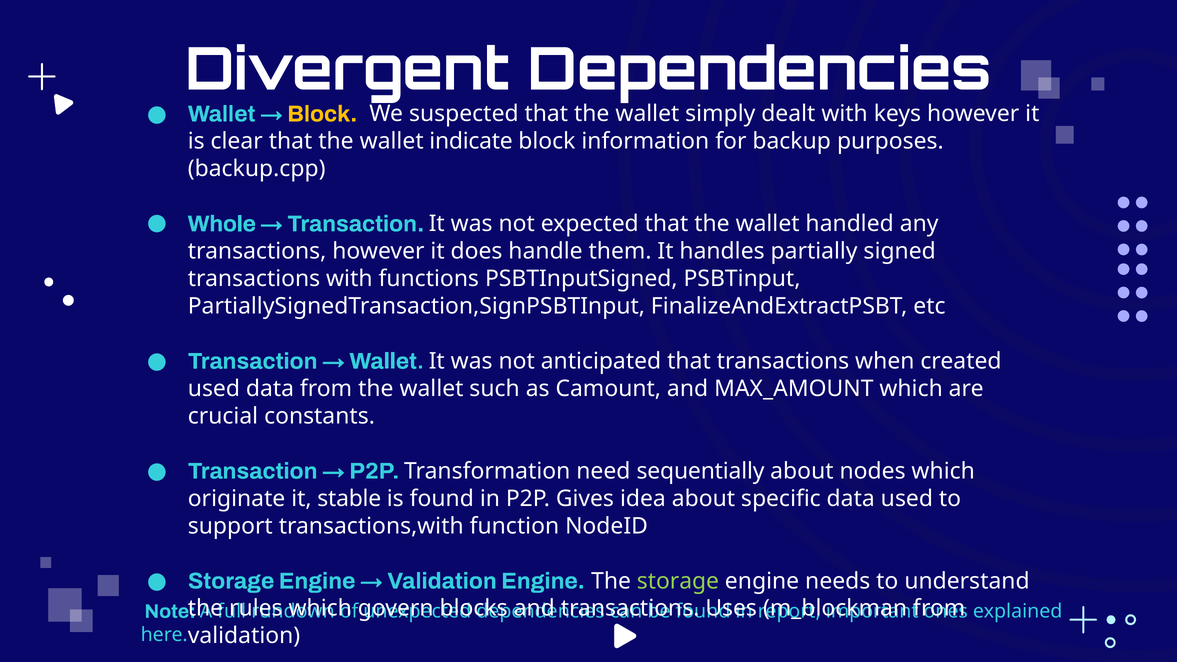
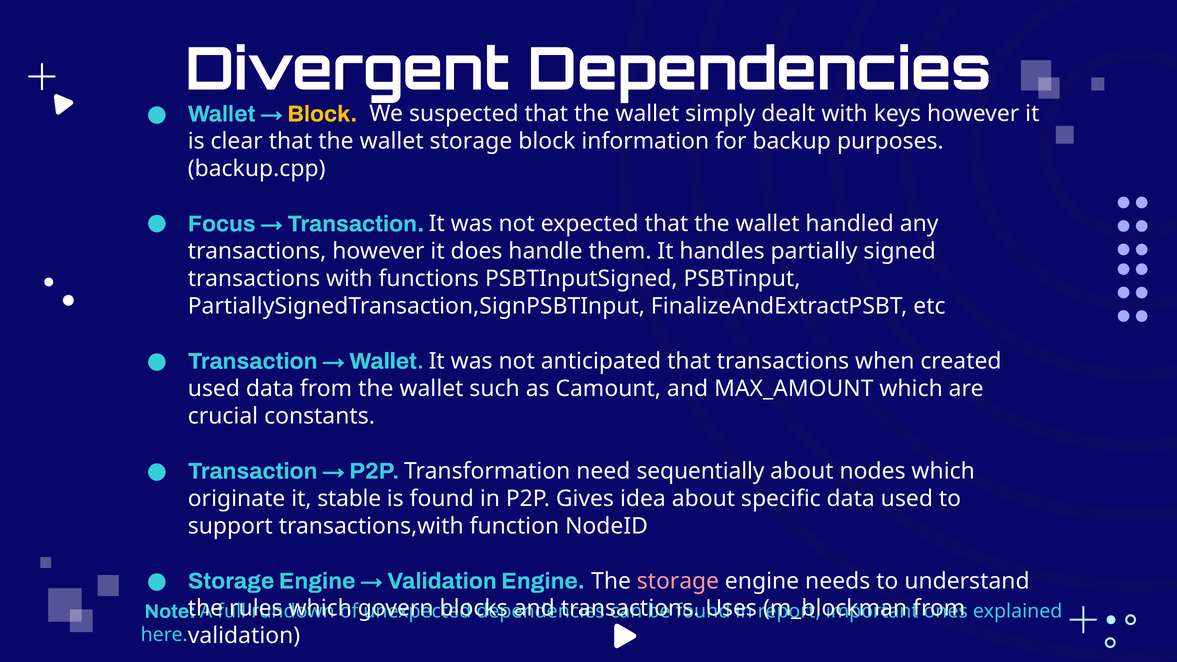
wallet indicate: indicate -> storage (471, 141)
Whole: Whole -> Focus (222, 224)
storage colour: light green -> pink (678, 581)
